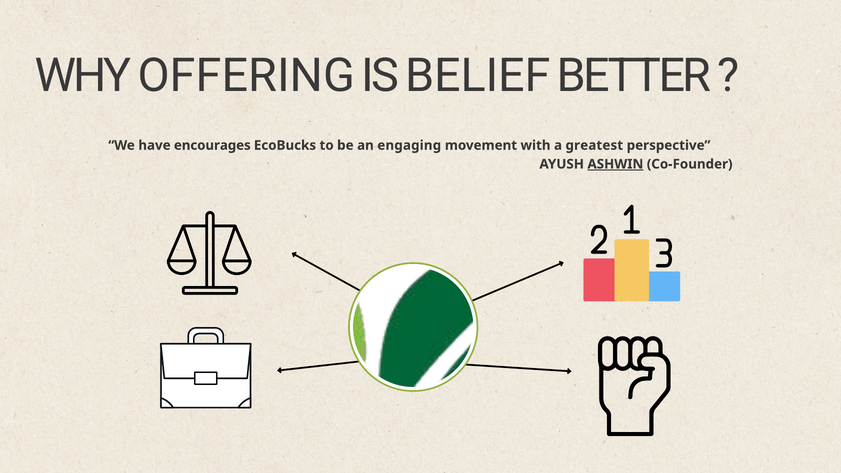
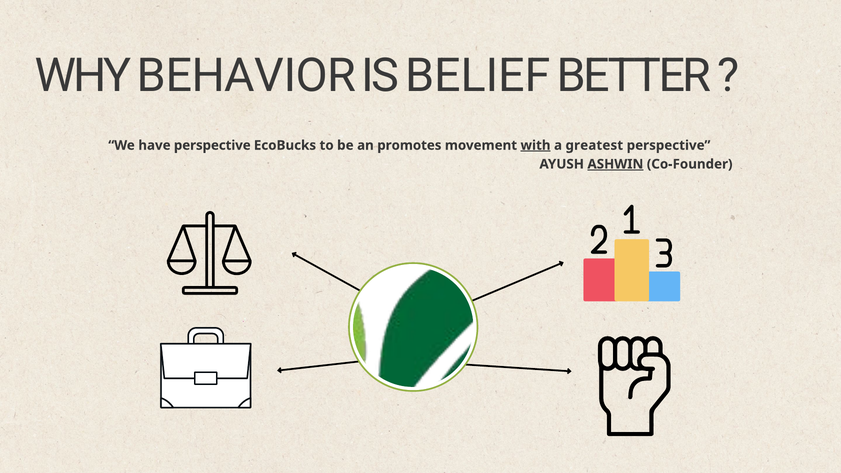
OFFERING: OFFERING -> BEHAVIOR (247, 76)
have encourages: encourages -> perspective (212, 145)
engaging: engaging -> promotes (409, 145)
with underline: none -> present (536, 145)
